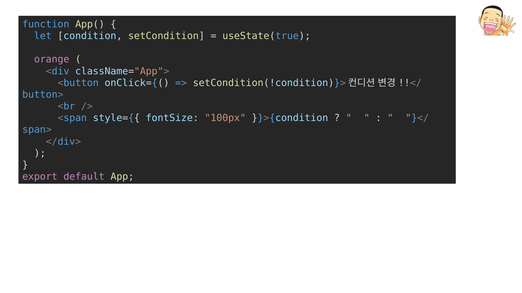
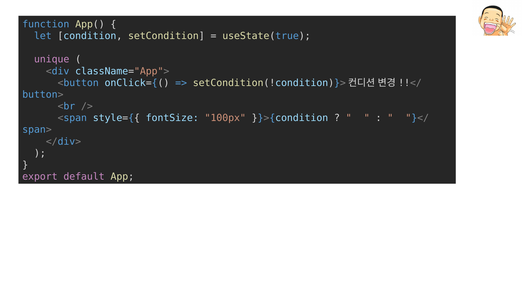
orange: orange -> unique (52, 60)
